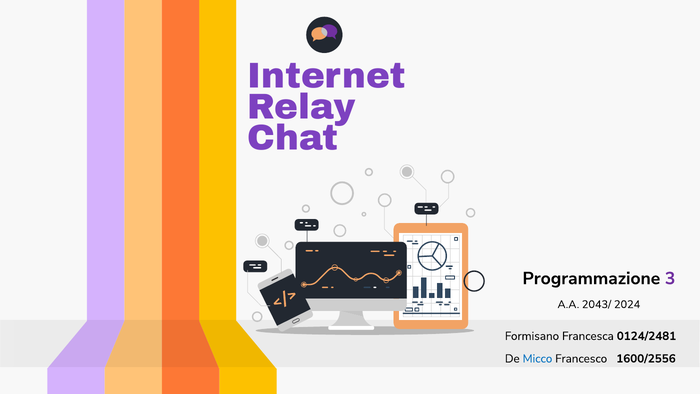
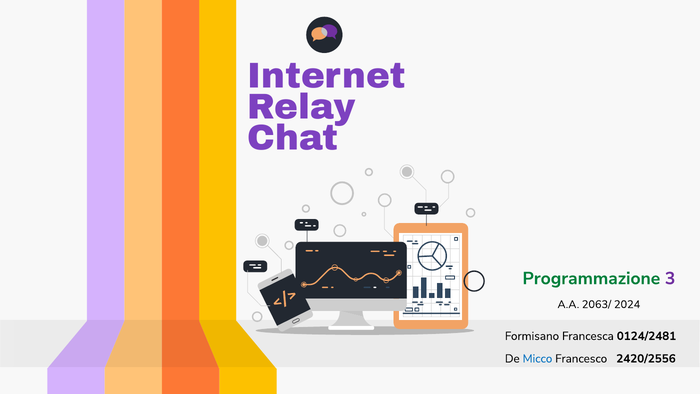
Programmazione colour: black -> green (591, 278)
2043/: 2043/ -> 2063/ (597, 304)
1600/2556: 1600/2556 -> 2420/2556 (646, 358)
